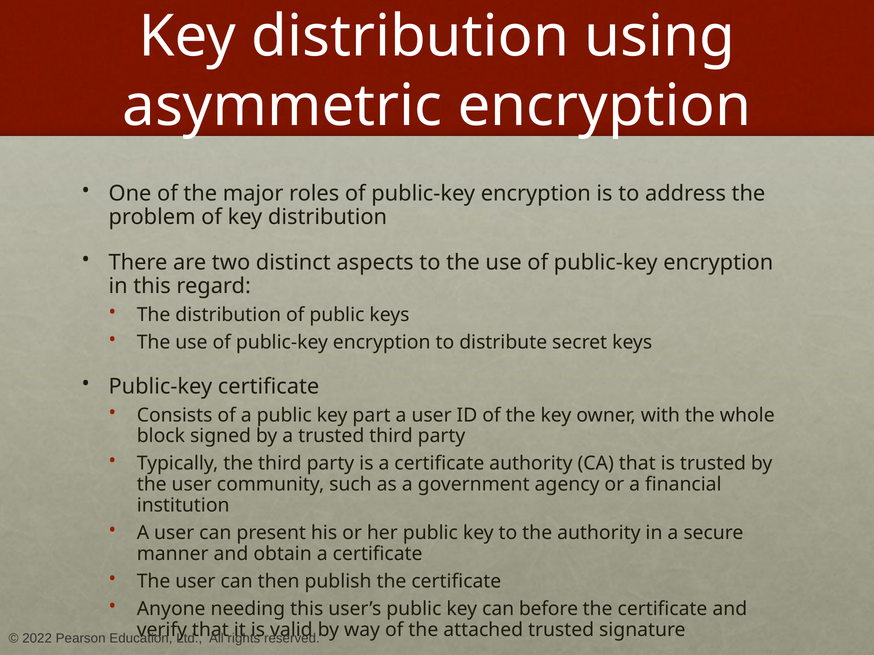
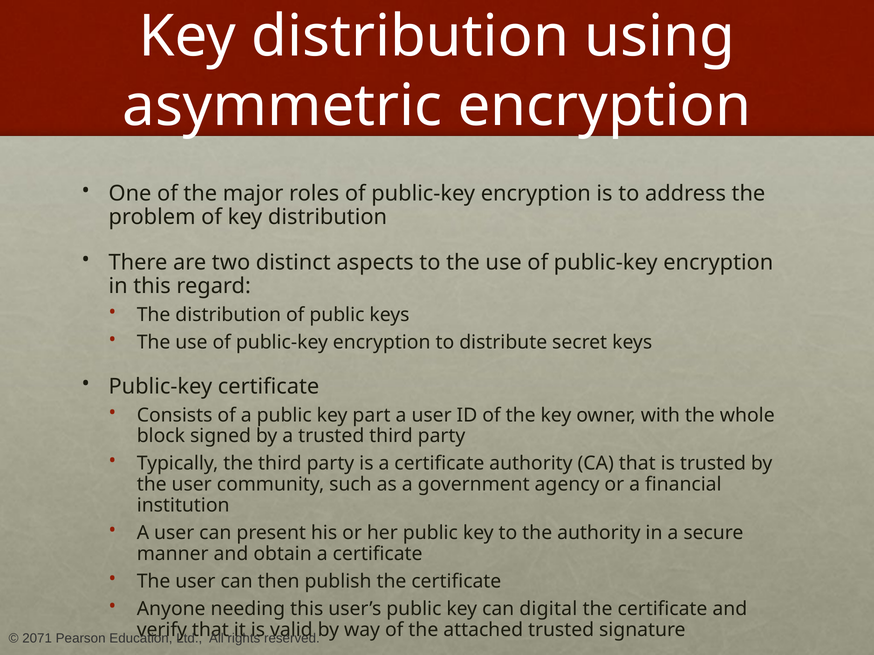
before: before -> digital (548, 609)
2022: 2022 -> 2071 (37, 639)
